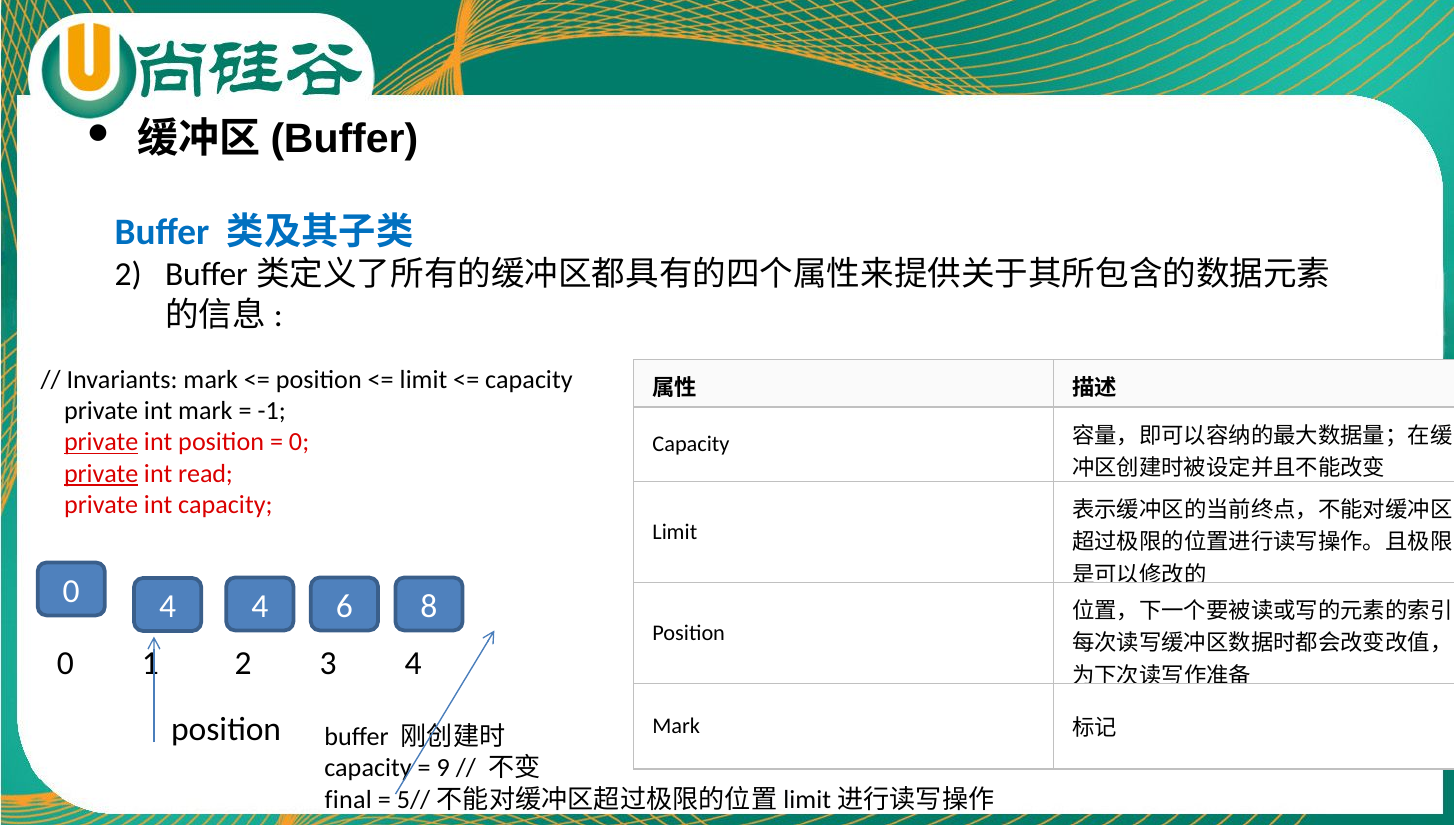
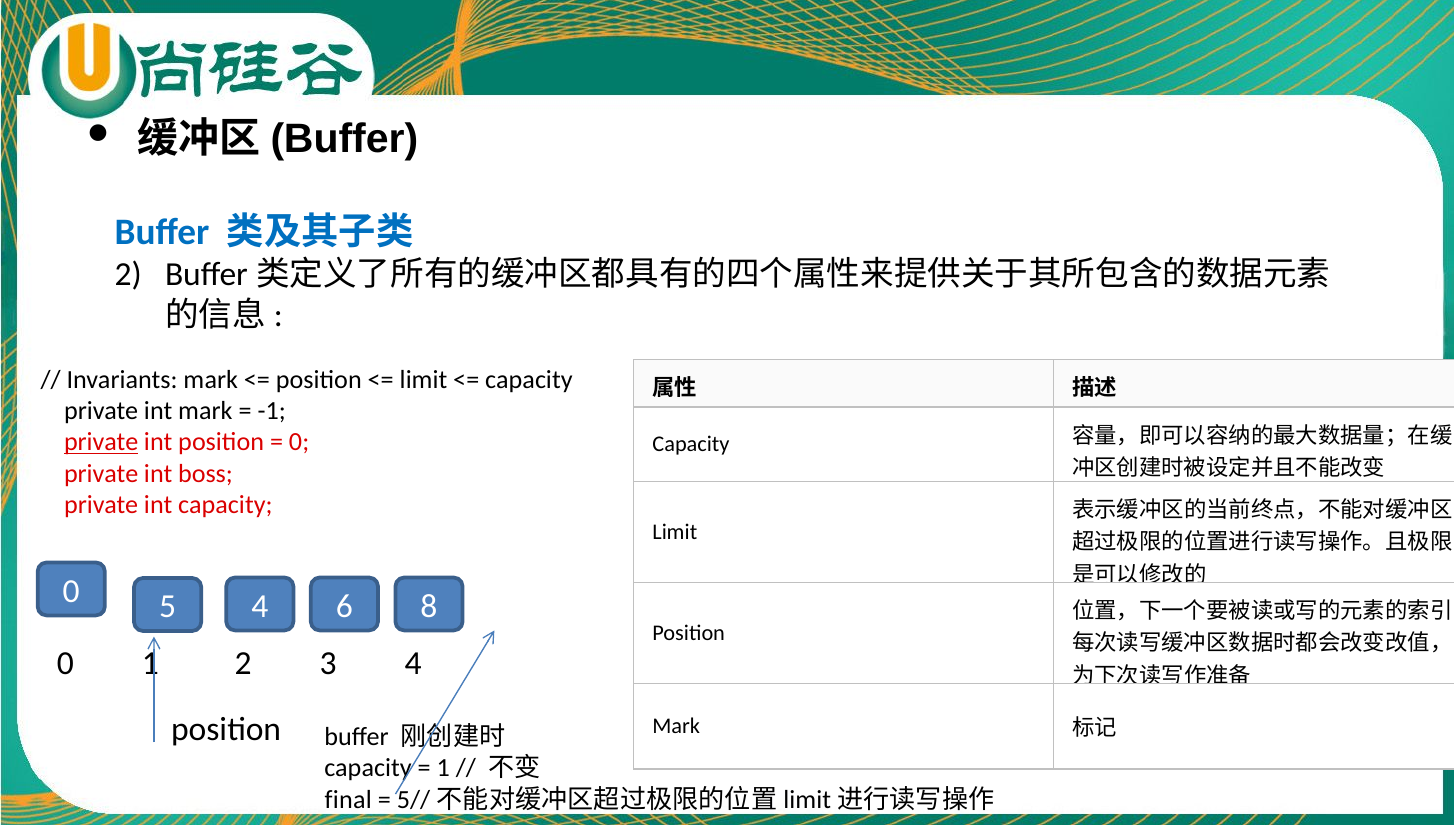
private underline: present -> none (101, 474)
read: read -> boss (206, 474)
0 4: 4 -> 5 (168, 607)
9: 9 -> 1 (443, 768)
